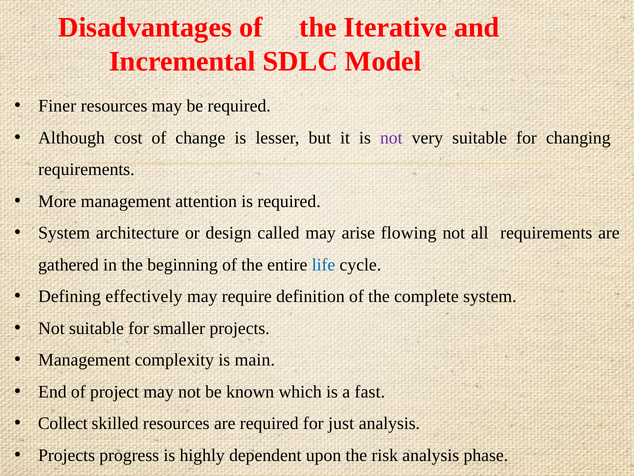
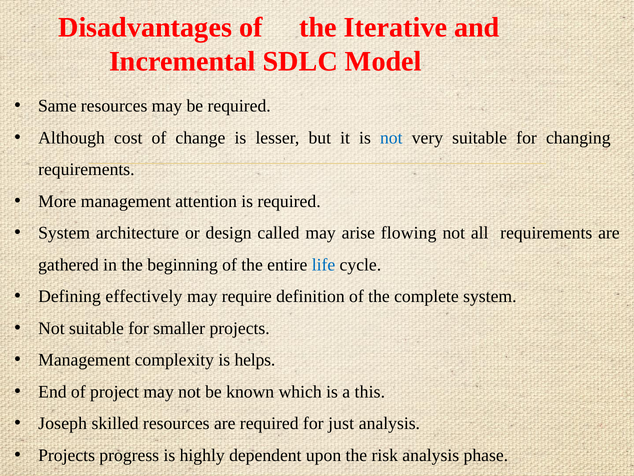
Finer: Finer -> Same (57, 106)
not colour: purple -> blue (391, 138)
main: main -> helps (255, 360)
fast: fast -> this (370, 391)
Collect: Collect -> Joseph (63, 423)
